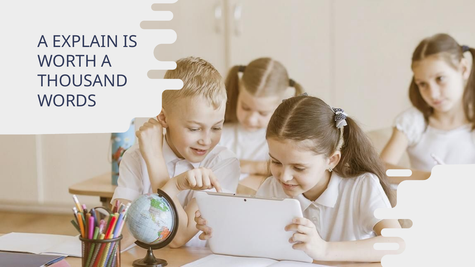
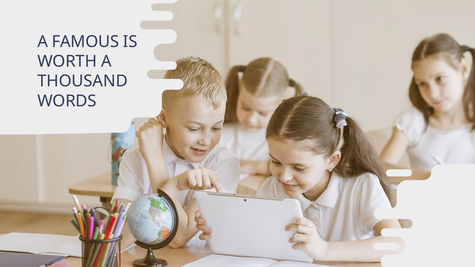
EXPLAIN: EXPLAIN -> FAMOUS (85, 42)
